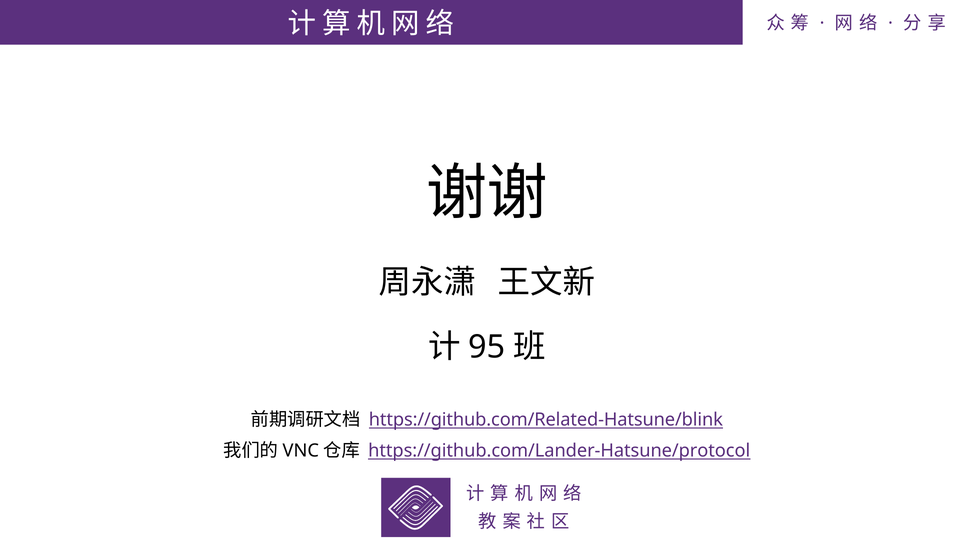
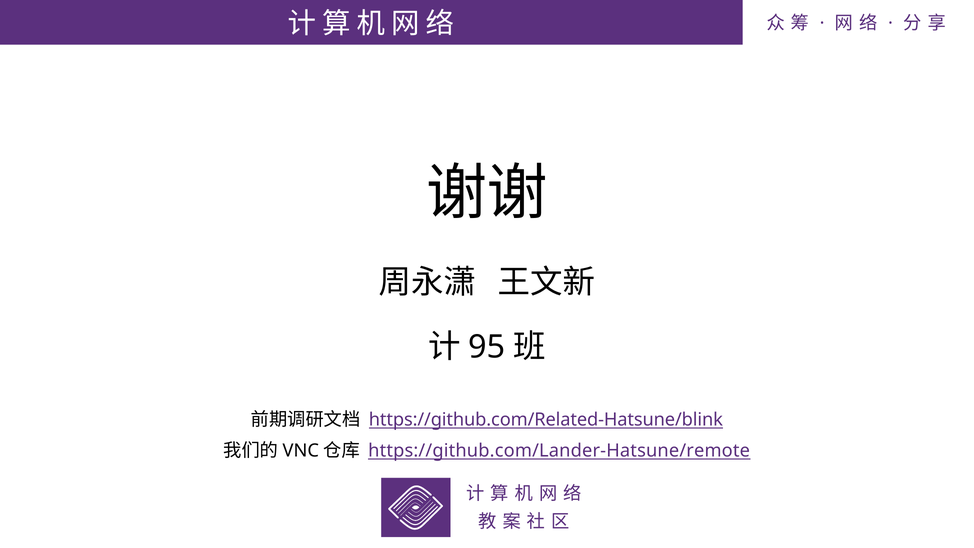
https://github.com/Lander-Hatsune/protocol: https://github.com/Lander-Hatsune/protocol -> https://github.com/Lander-Hatsune/remote (559, 451)
